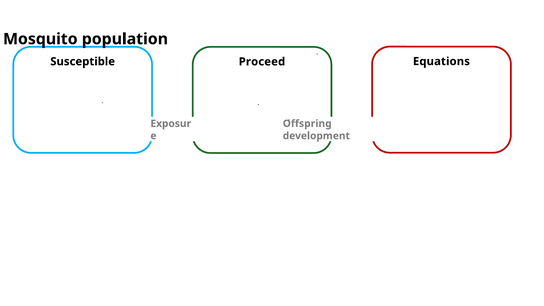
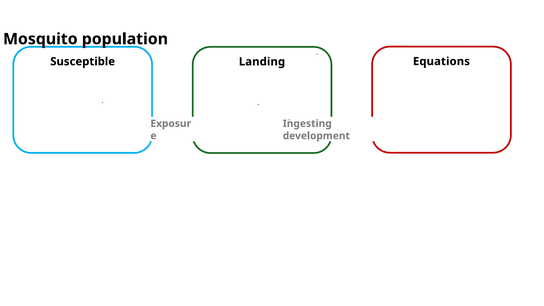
Proceed: Proceed -> Landing (262, 62)
Offspring: Offspring -> Ingesting (307, 124)
